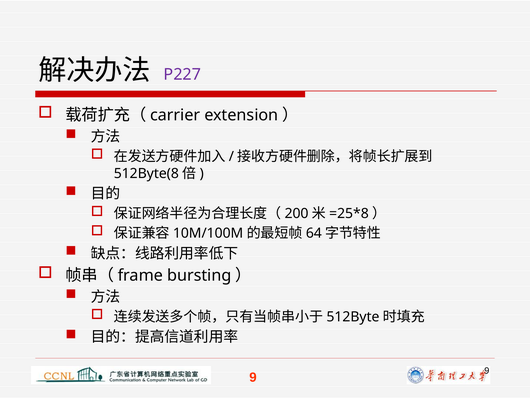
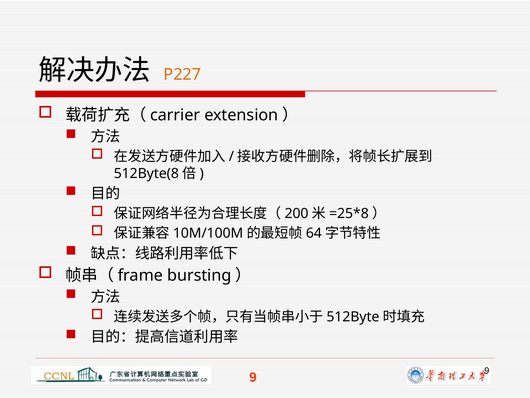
P227 colour: purple -> orange (182, 75)
